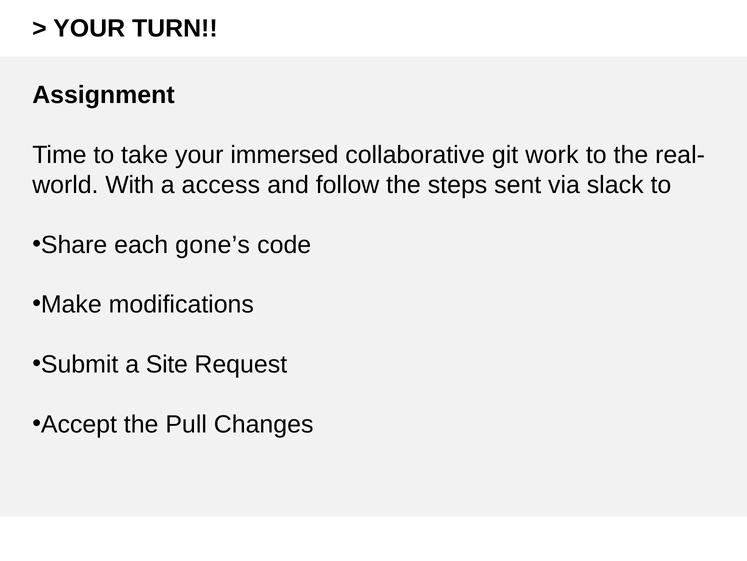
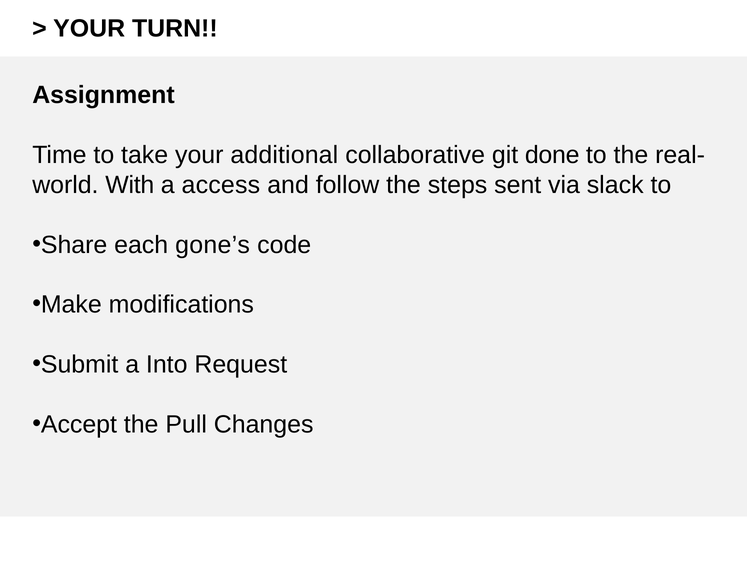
immersed: immersed -> additional (284, 155)
work: work -> done (552, 155)
Site: Site -> Into (167, 364)
